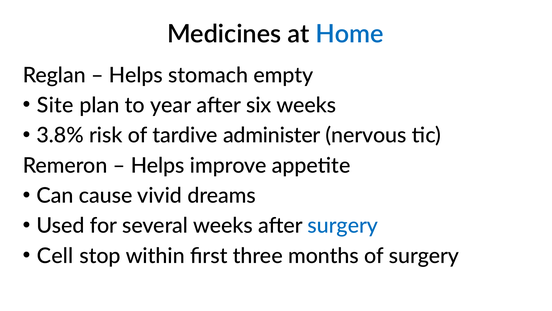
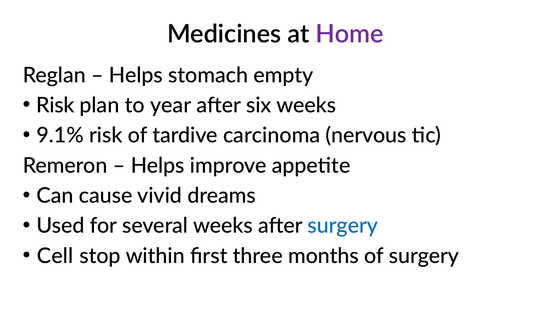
Home colour: blue -> purple (350, 34)
Site: Site -> Risk (55, 105)
3.8%: 3.8% -> 9.1% (60, 135)
administer: administer -> carcinoma (272, 135)
